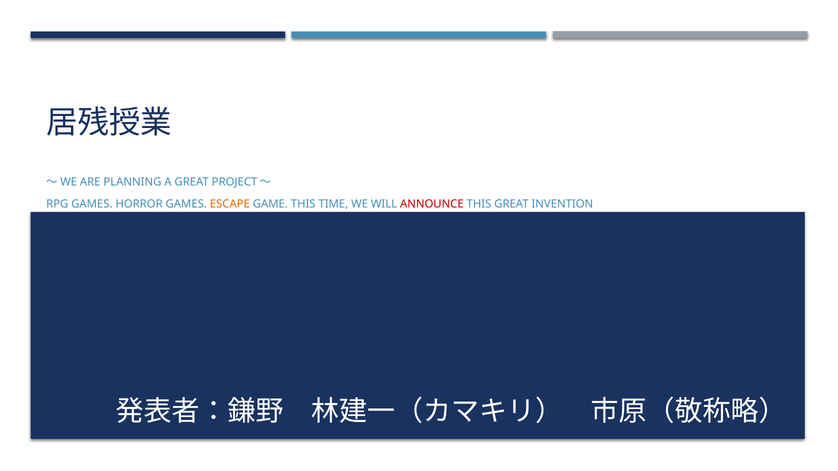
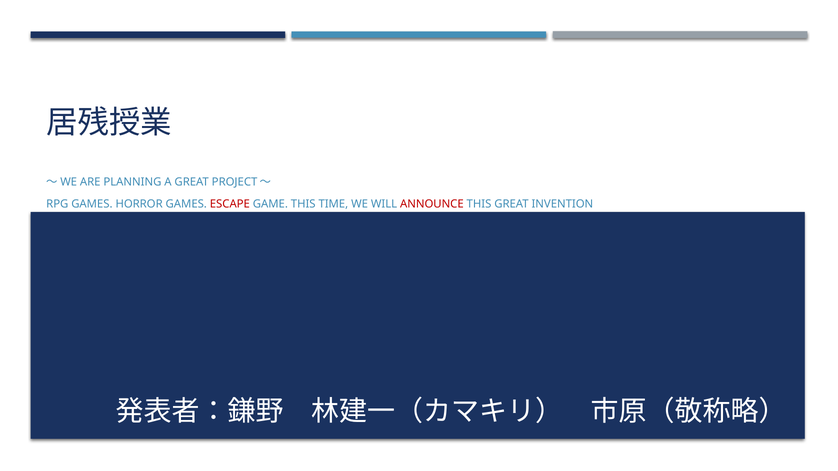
ESCAPE colour: orange -> red (230, 204)
